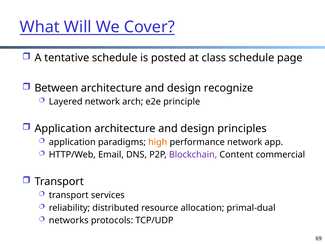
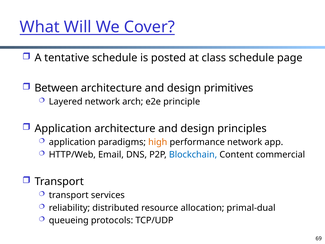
recognize: recognize -> primitives (229, 88)
Blockchain colour: purple -> blue (193, 155)
networks: networks -> queueing (69, 220)
